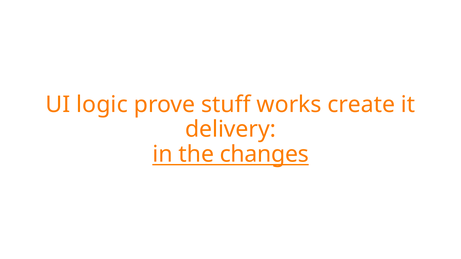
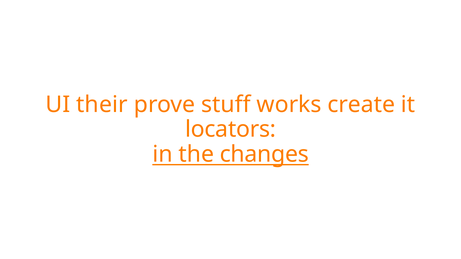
logic: logic -> their (102, 105)
delivery: delivery -> locators (231, 130)
